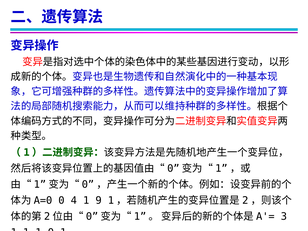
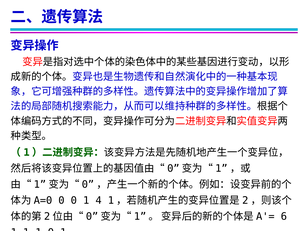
0 4: 4 -> 0 (74, 200)
9: 9 -> 4 (99, 200)
3: 3 -> 6 (284, 216)
